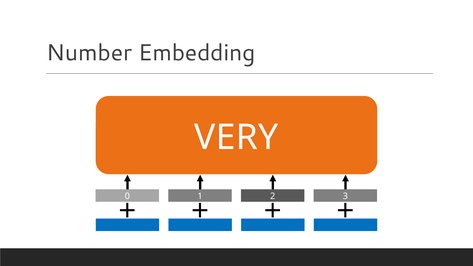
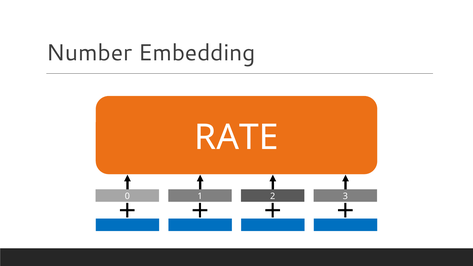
VERY: VERY -> RATE (236, 138)
